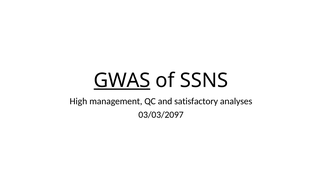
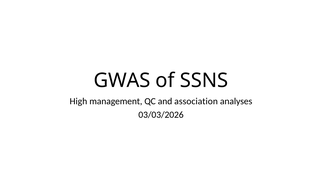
GWAS underline: present -> none (122, 80)
satisfactory: satisfactory -> association (196, 101)
03/03/2097: 03/03/2097 -> 03/03/2026 (161, 115)
